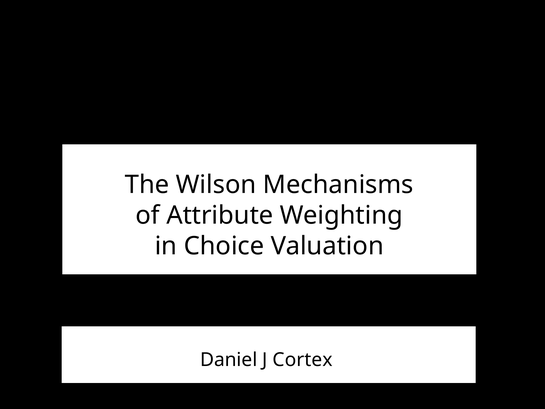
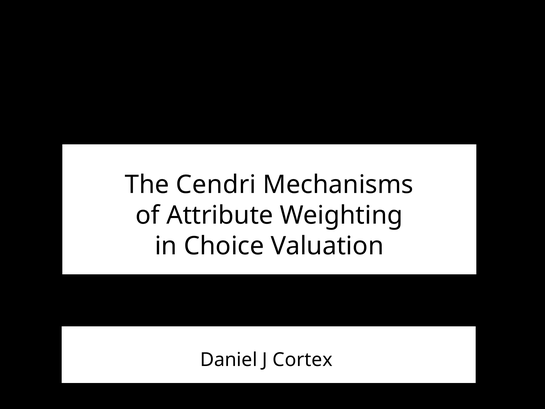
Wilson: Wilson -> Cendri (216, 185)
